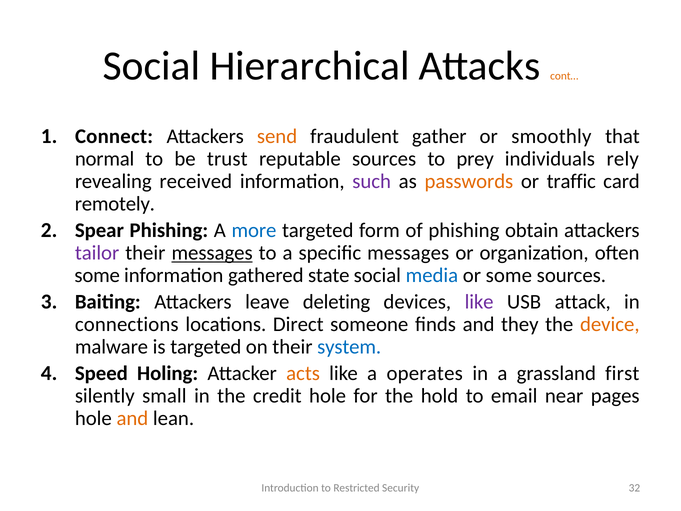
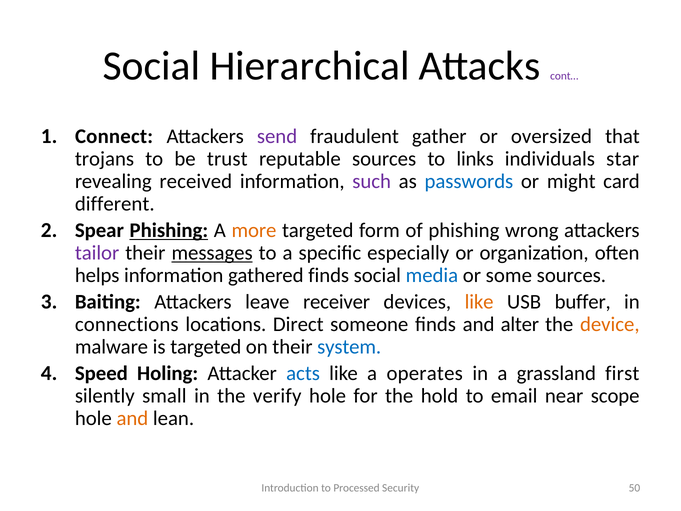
cont… colour: orange -> purple (564, 76)
send colour: orange -> purple (277, 137)
smoothly: smoothly -> oversized (551, 137)
normal: normal -> trojans (105, 159)
prey: prey -> links (475, 159)
rely: rely -> star (623, 159)
passwords colour: orange -> blue (469, 181)
traffic: traffic -> might (571, 181)
remotely: remotely -> different (115, 204)
Phishing underline: none -> present (169, 230)
more colour: blue -> orange (254, 230)
obtain: obtain -> wrong (532, 230)
specific messages: messages -> especially (408, 253)
some: some -> helps (97, 275)
gathered state: state -> finds (329, 275)
deleting: deleting -> receiver (337, 302)
like colour: purple -> orange (479, 302)
attack: attack -> buffer (583, 302)
they: they -> alter (520, 324)
acts colour: orange -> blue (303, 373)
credit: credit -> verify (277, 396)
pages: pages -> scope (615, 396)
Restricted: Restricted -> Processed (357, 488)
32: 32 -> 50 (634, 488)
